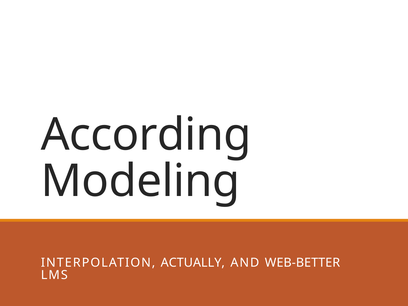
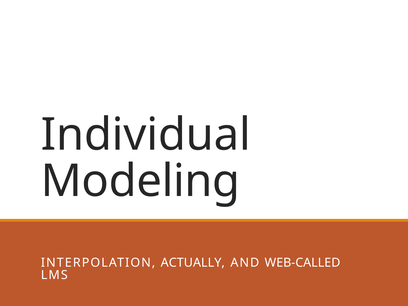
According: According -> Individual (146, 135)
WEB-BETTER: WEB-BETTER -> WEB-CALLED (303, 263)
